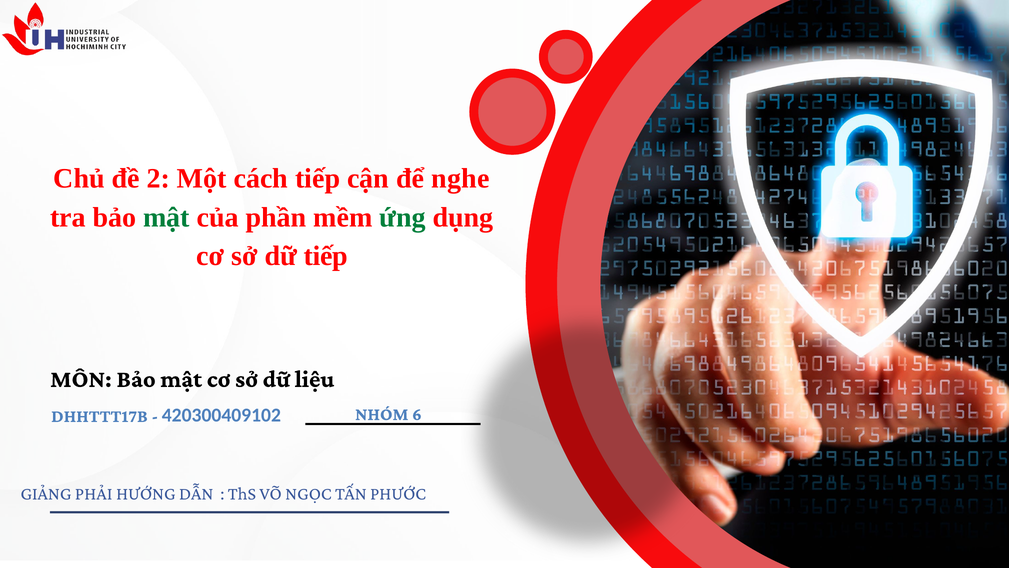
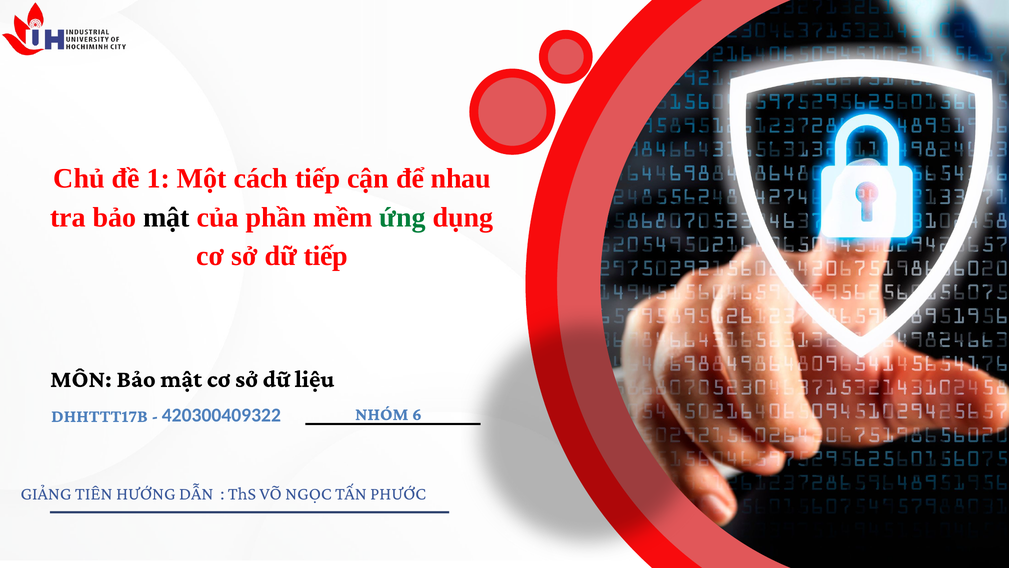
2: 2 -> 1 (158, 178)
nghe: nghe -> nhau (461, 178)
mật colour: green -> black (166, 217)
420300409102: 420300409102 -> 420300409322 (221, 415)
PHẢI: PHẢI -> TIÊN (94, 494)
